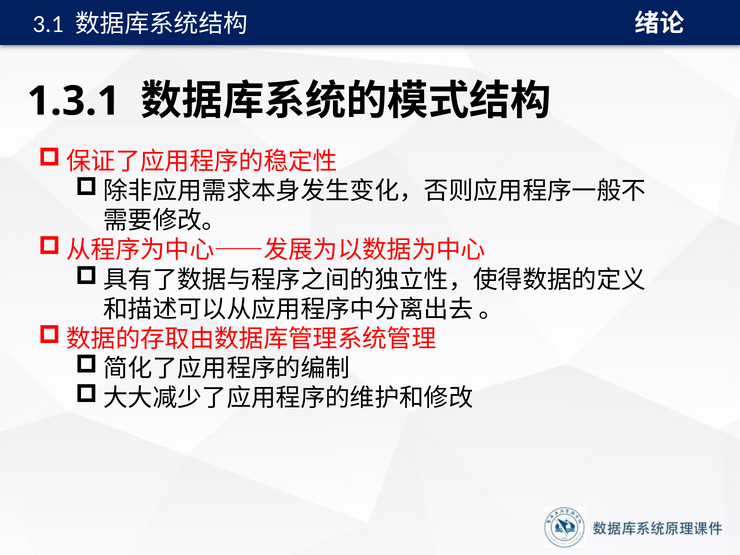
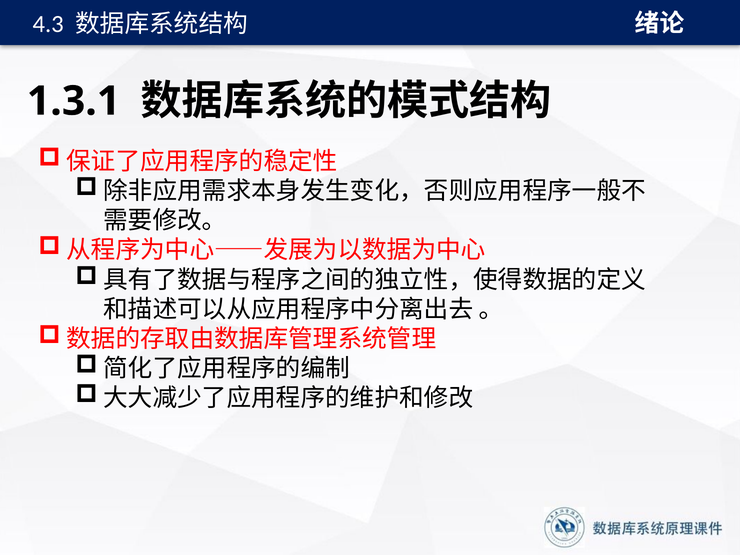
3.1: 3.1 -> 4.3 (48, 24)
